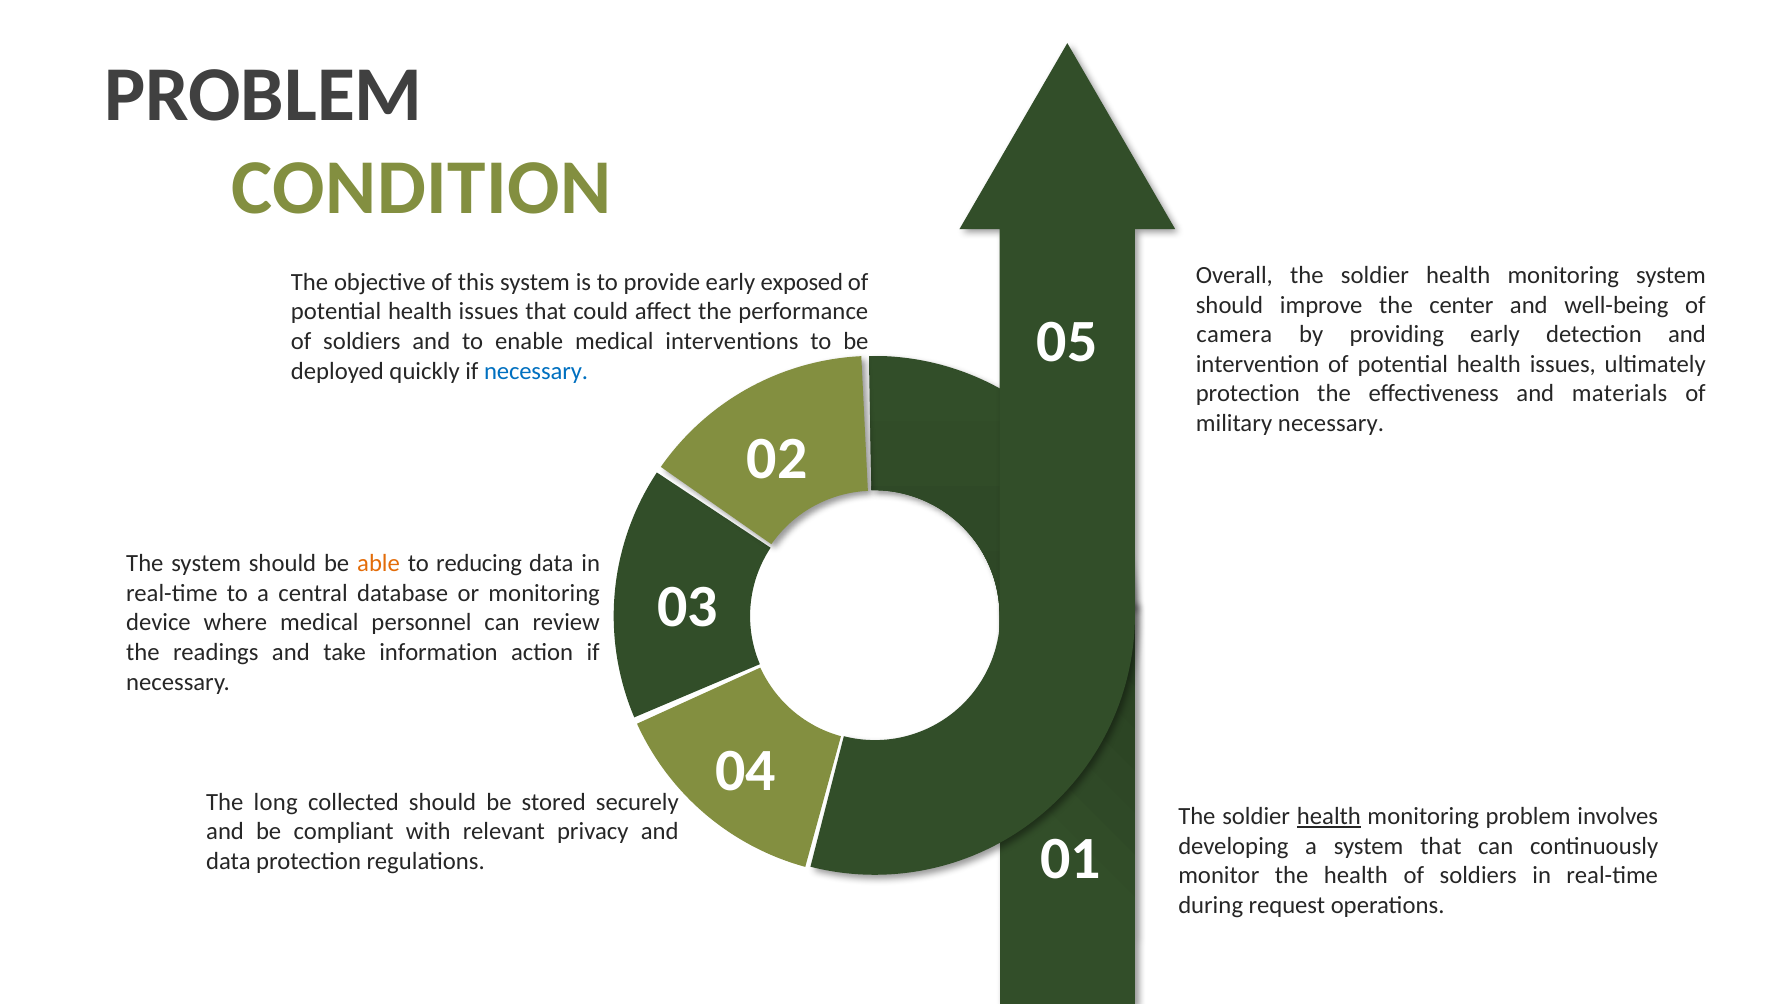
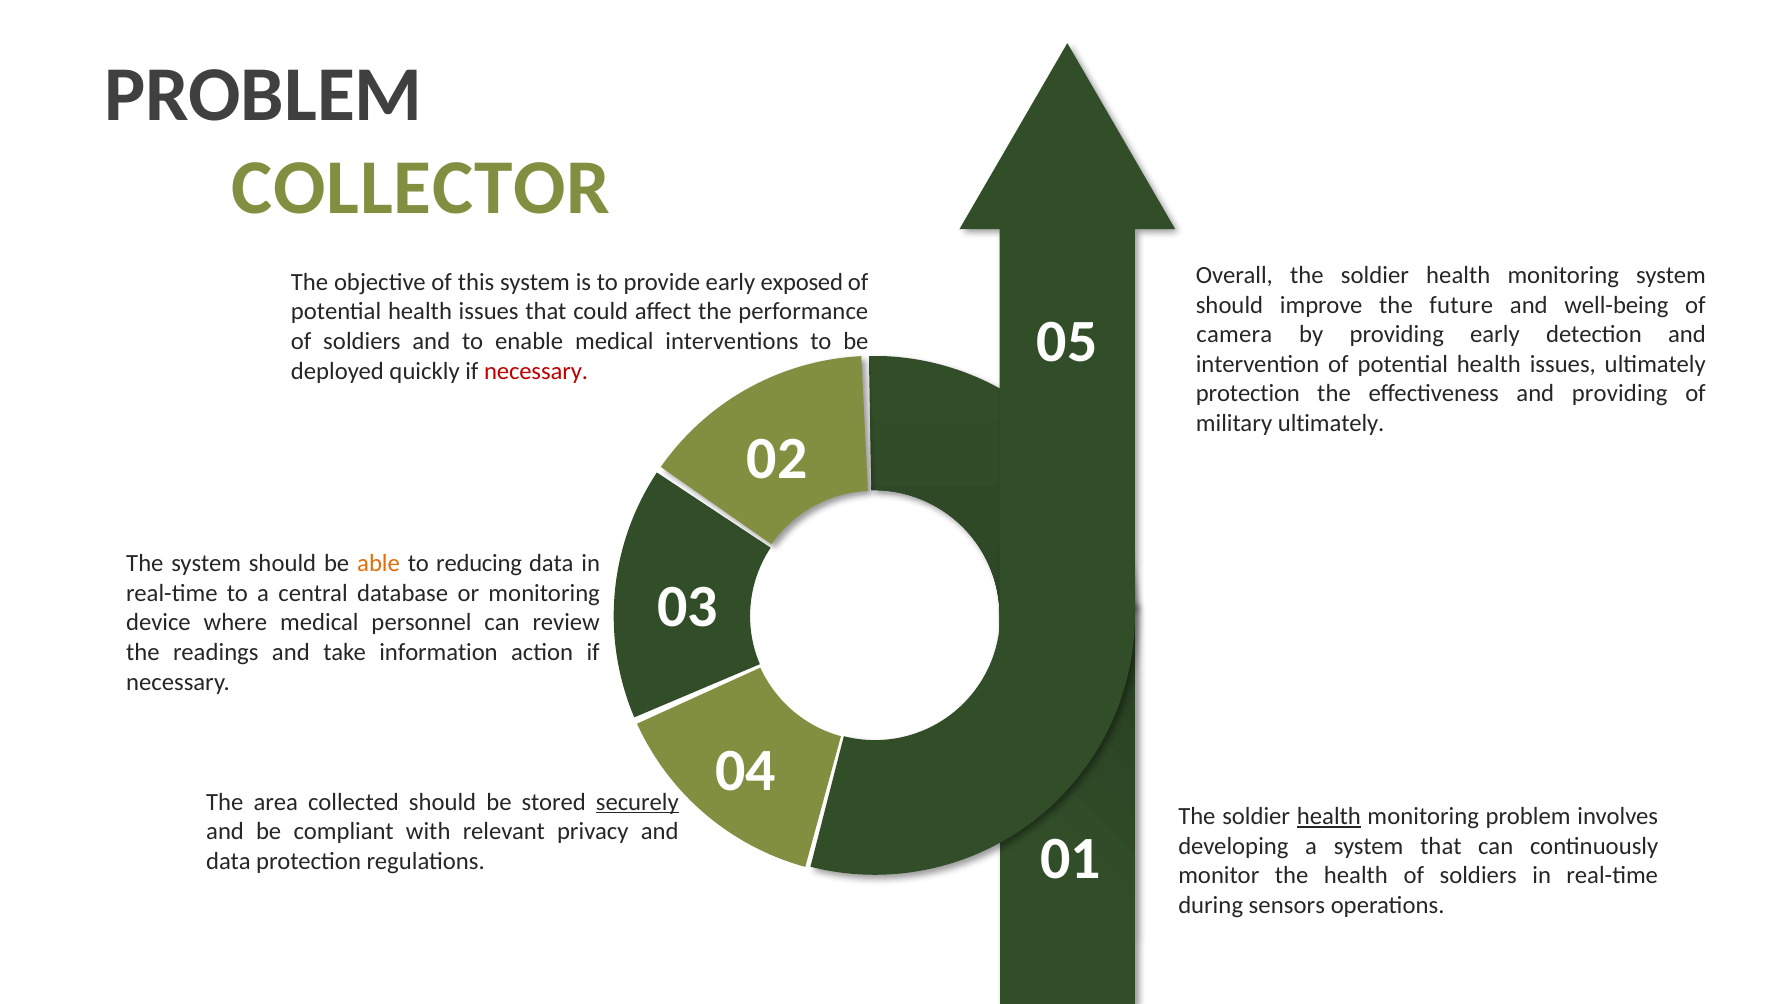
CONDITION: CONDITION -> COLLECTOR (421, 188)
center: center -> future (1461, 305)
necessary colour: blue -> red (536, 371)
and materials: materials -> providing (1620, 394)
military necessary: necessary -> ultimately (1331, 423)
long: long -> area (276, 802)
securely underline: none -> present (637, 802)
request: request -> sensors (1287, 905)
